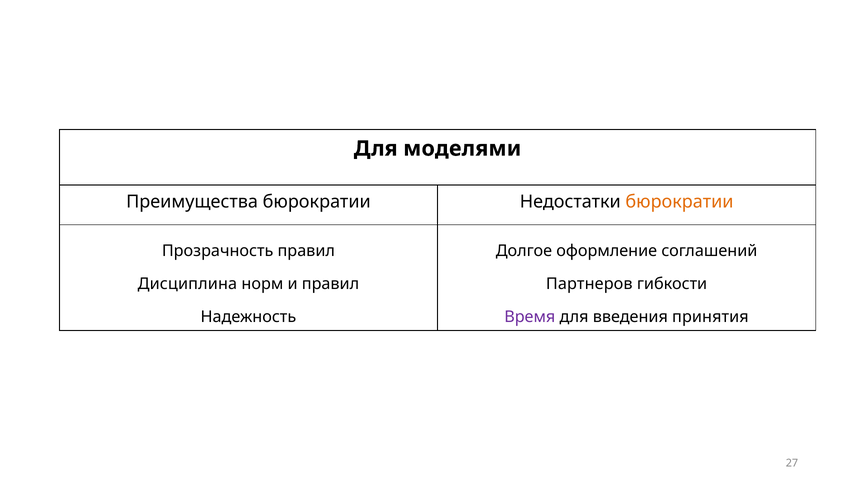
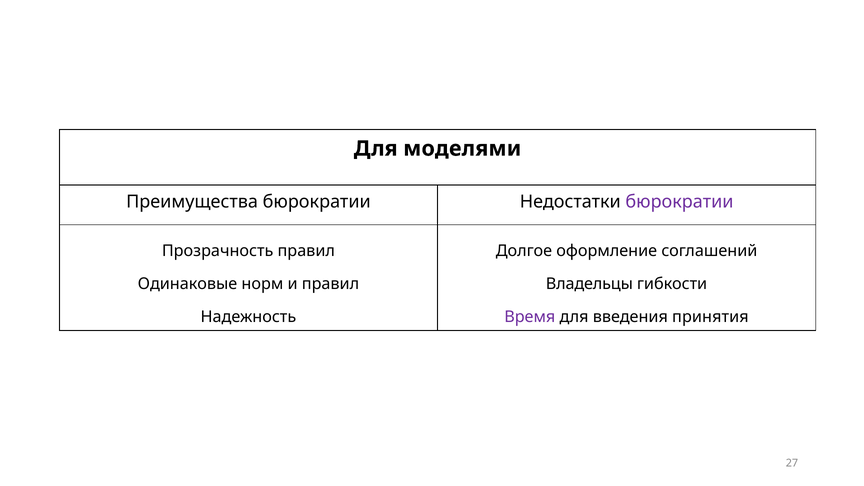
бюрократии colour: orange -> purple (680, 202)
Дисциплина: Дисциплина -> Одинаковые (187, 284)
Партнеров: Партнеров -> Владельцы (589, 284)
